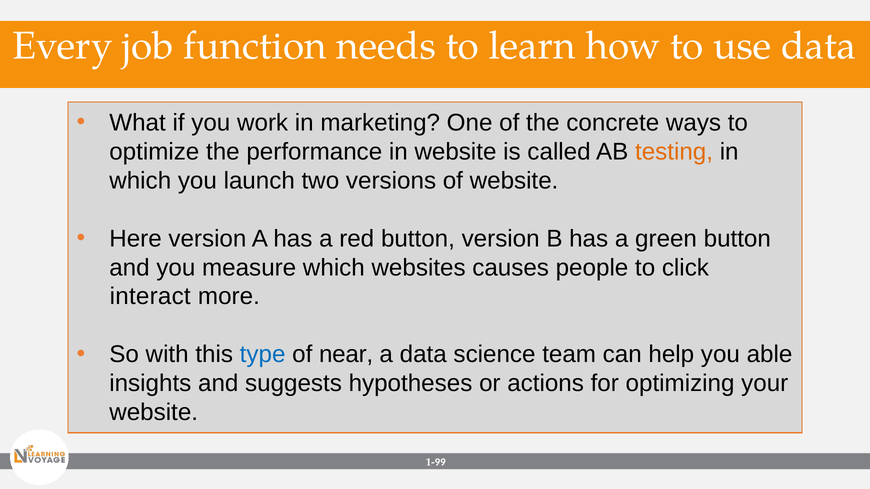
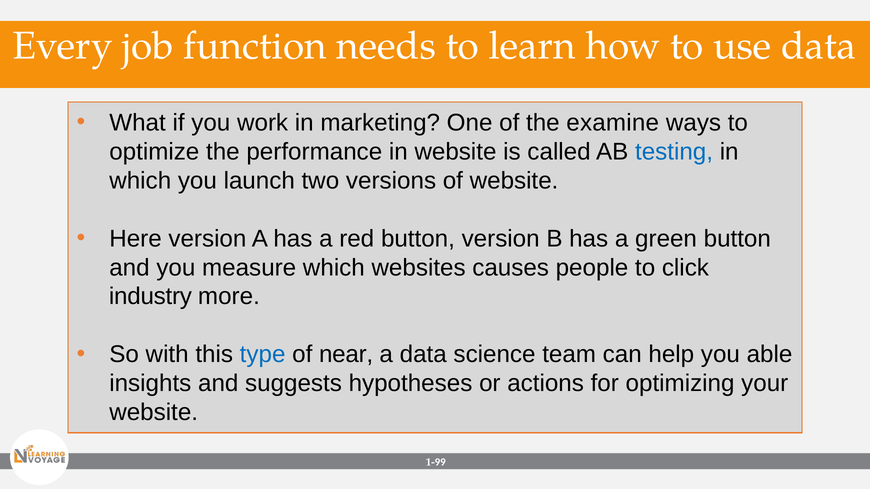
concrete: concrete -> examine (613, 123)
testing colour: orange -> blue (674, 152)
interact: interact -> industry (150, 297)
